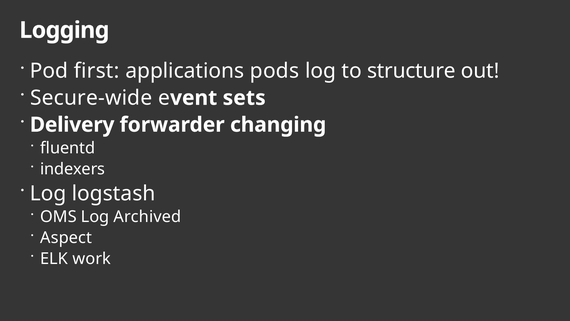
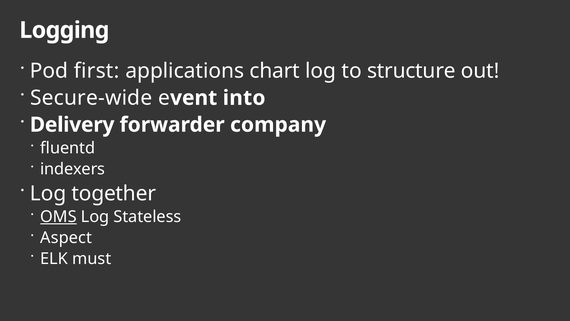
pods: pods -> chart (275, 71)
sets: sets -> into (244, 98)
changing: changing -> company (278, 125)
logstash: logstash -> together (114, 193)
OMS underline: none -> present (58, 217)
Archived: Archived -> Stateless (147, 217)
work: work -> must (92, 258)
